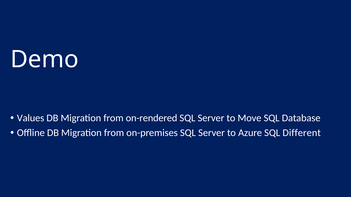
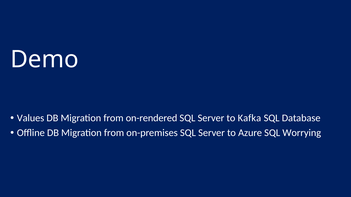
Move: Move -> Kafka (249, 118)
Different: Different -> Worrying (302, 133)
